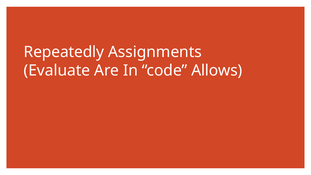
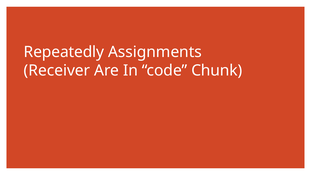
Evaluate: Evaluate -> Receiver (57, 71)
Allows: Allows -> Chunk (217, 71)
